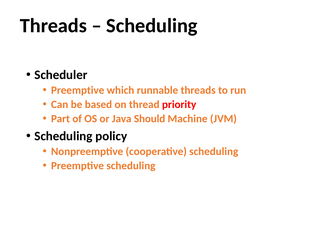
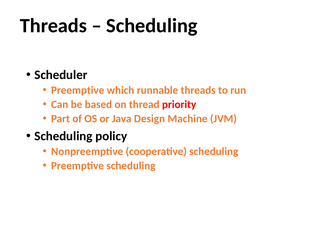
Should: Should -> Design (150, 119)
